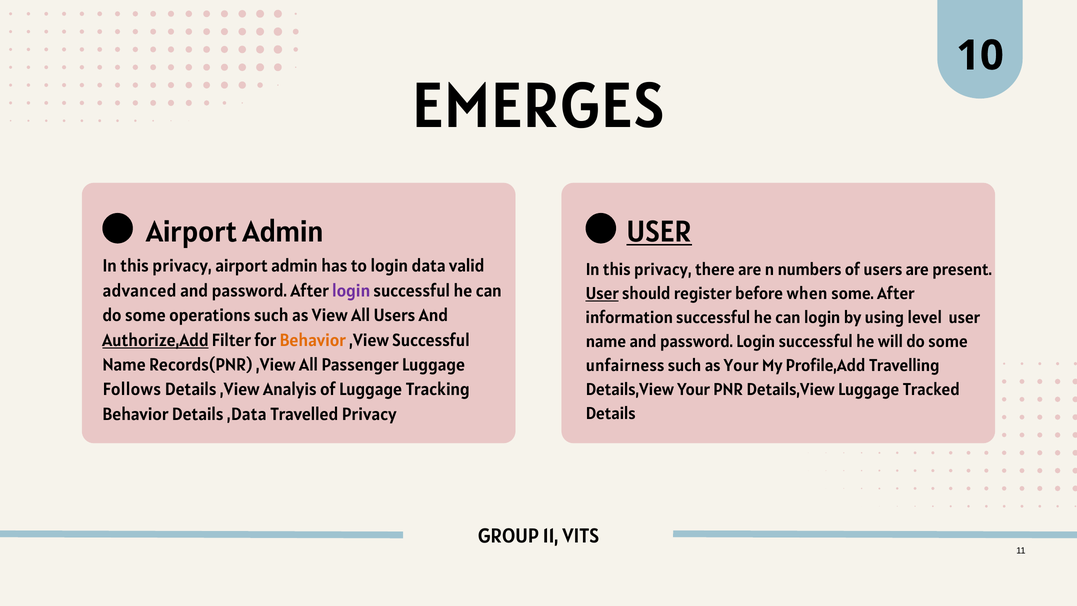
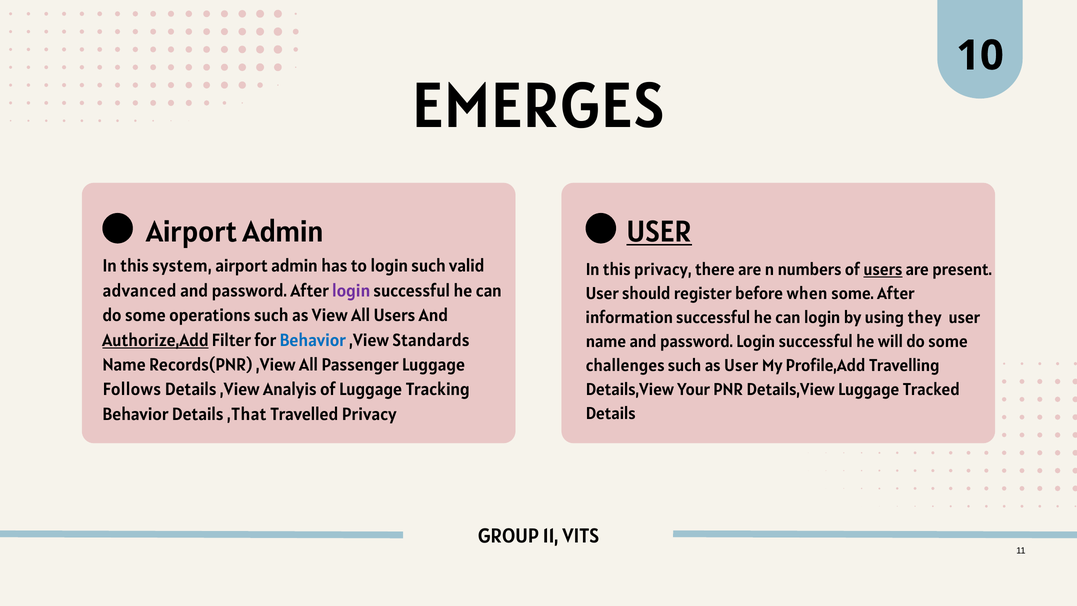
privacy: privacy -> system (182, 266)
login data: data -> such (429, 266)
users underline: none -> present (883, 270)
User underline: present -> none (602, 294)
level: level -> they (925, 318)
Behavior colour: orange -> blue (313, 340)
,View Successful: Successful -> Standards (431, 340)
unfairness: unfairness -> challenges (625, 365)
as Your: Your -> User (741, 365)
,Data: ,Data -> ,That (247, 414)
